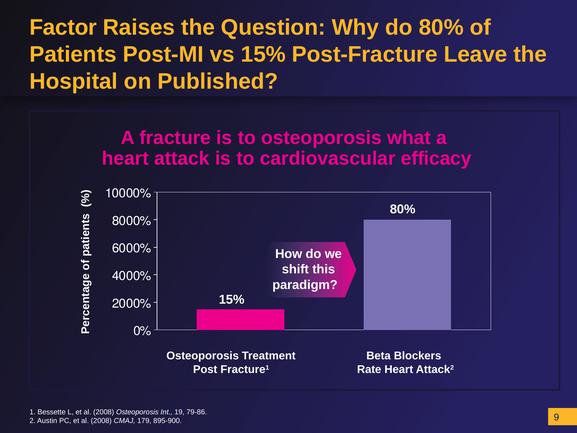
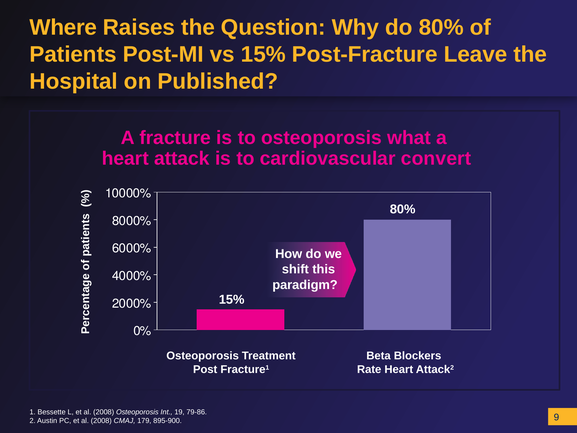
Factor: Factor -> Where (63, 27)
efficacy: efficacy -> convert (436, 158)
